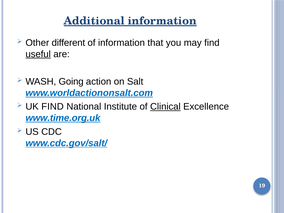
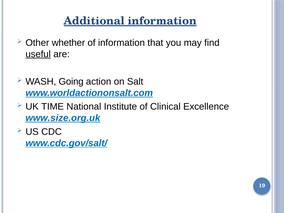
different: different -> whether (68, 43)
UK FIND: FIND -> TIME (53, 107)
Clinical underline: present -> none (165, 107)
www.time.org.uk: www.time.org.uk -> www.size.org.uk (63, 118)
